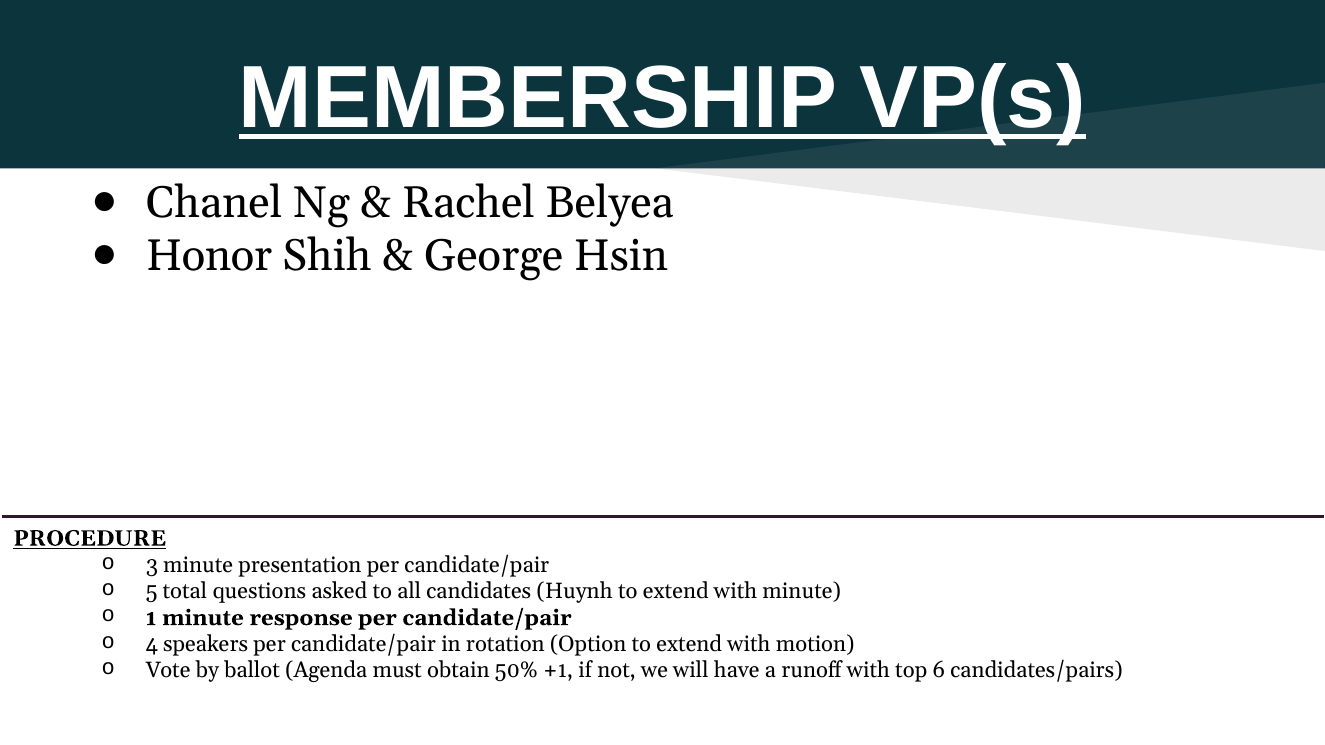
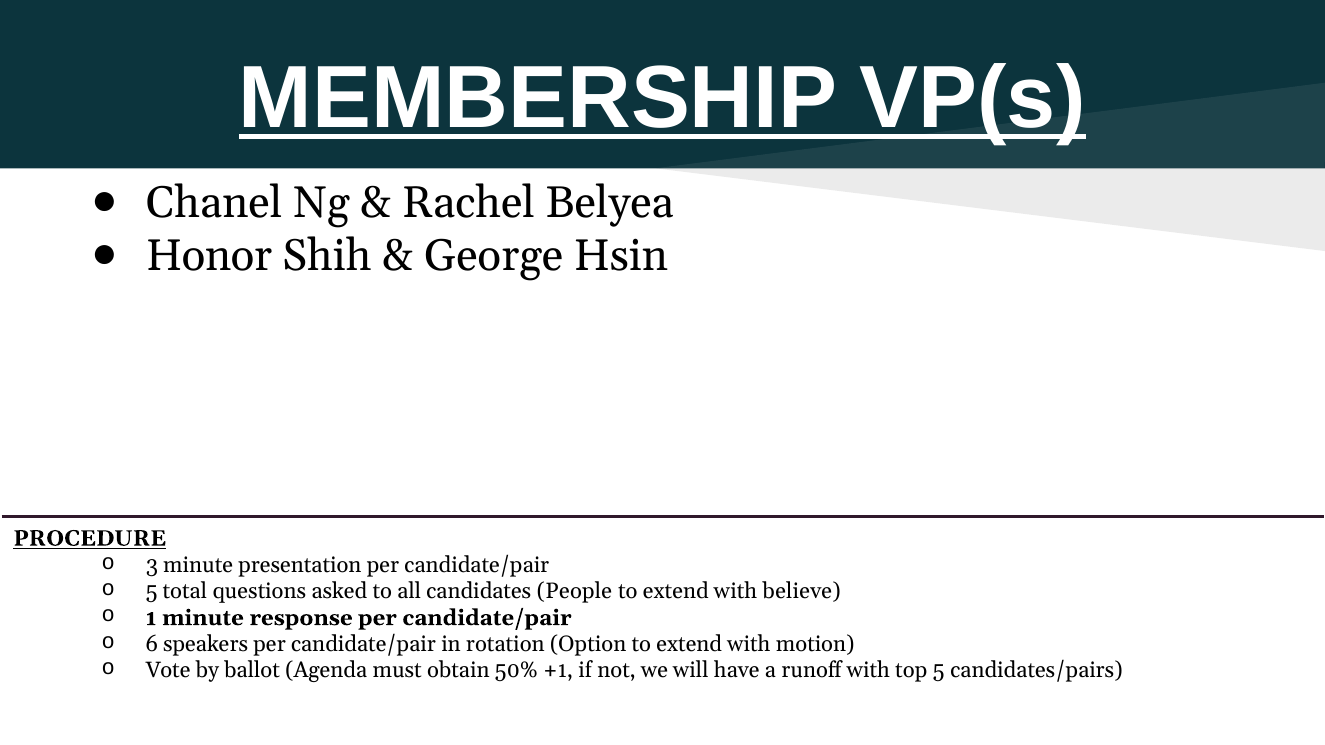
Huynh: Huynh -> People (575, 592)
with minute: minute -> believe (802, 592)
4: 4 -> 6 (152, 645)
top 6: 6 -> 5 (939, 671)
